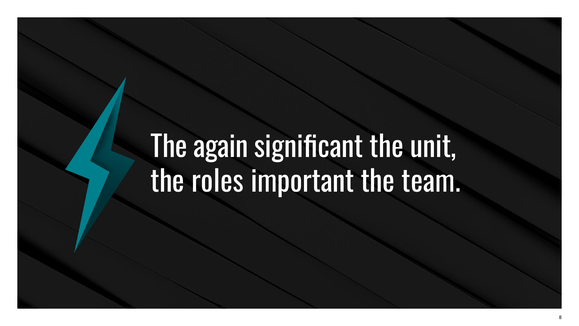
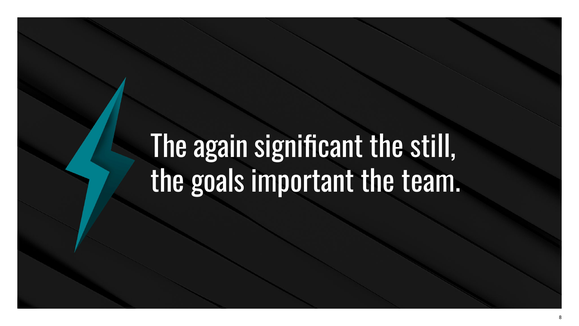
unit: unit -> still (433, 147)
roles: roles -> goals (218, 182)
